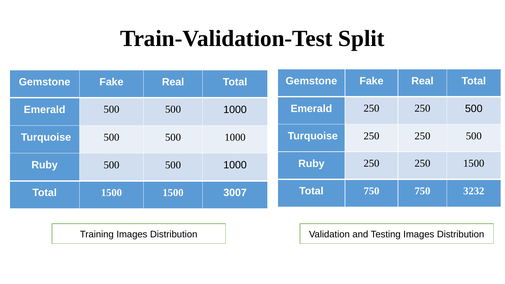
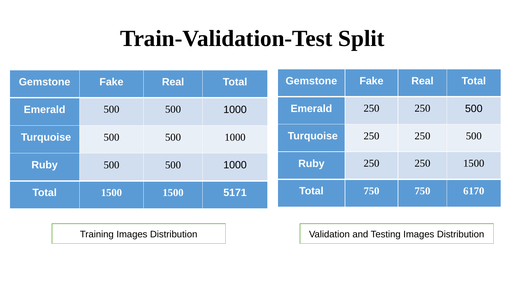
3232: 3232 -> 6170 (474, 191)
3007: 3007 -> 5171 (235, 193)
